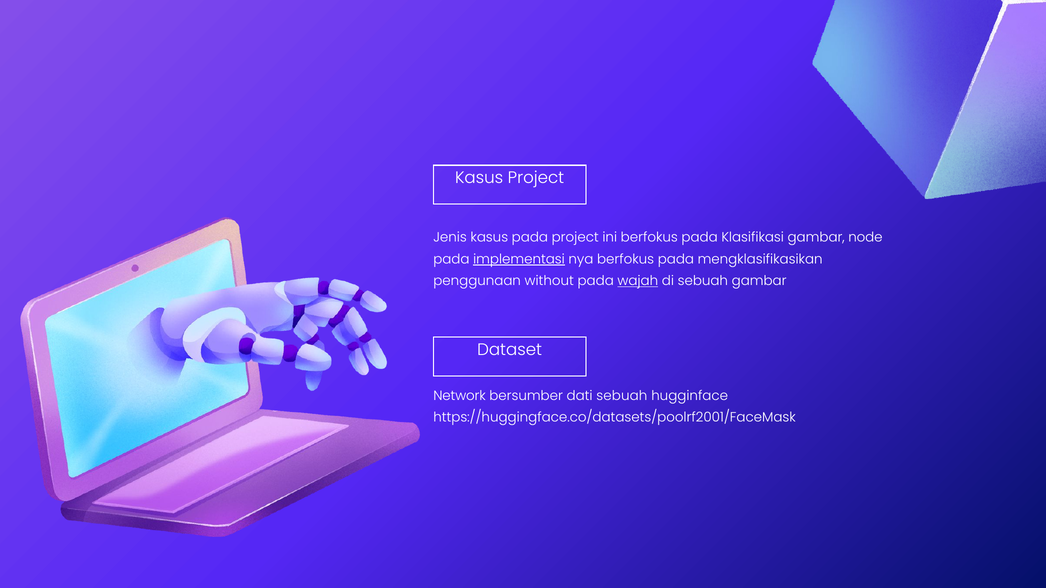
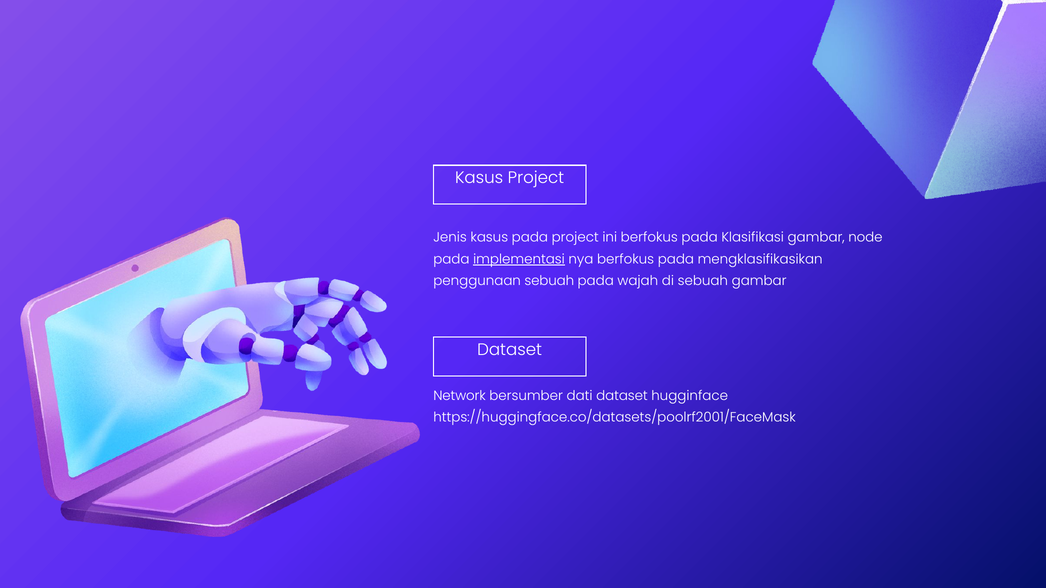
penggunaan without: without -> sebuah (549, 281)
wajah underline: present -> none (638, 281)
dati sebuah: sebuah -> dataset (622, 396)
